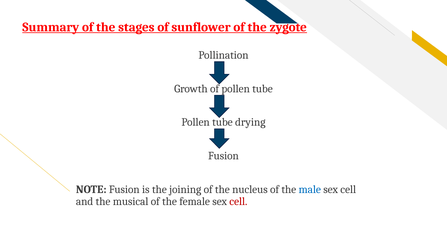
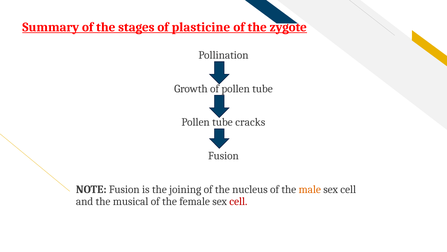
sunflower: sunflower -> plasticine (201, 27)
drying: drying -> cracks (250, 122)
male colour: blue -> orange (310, 189)
